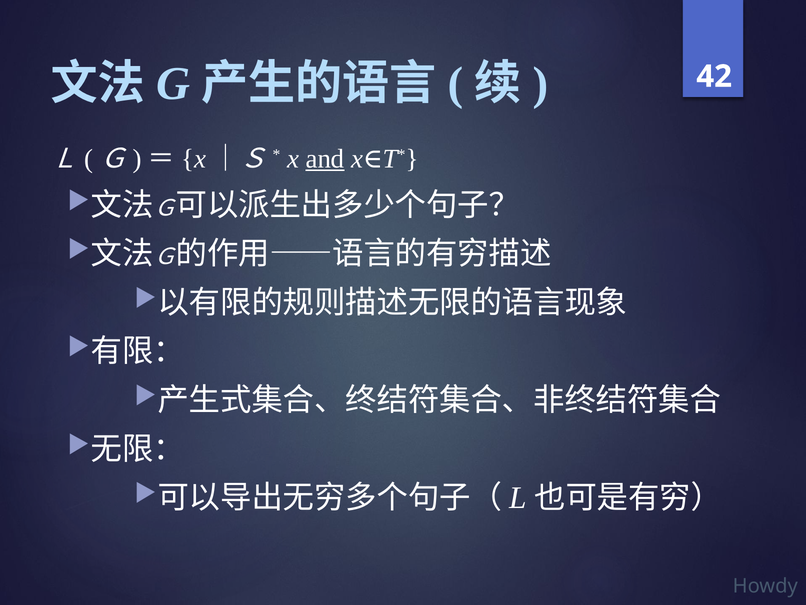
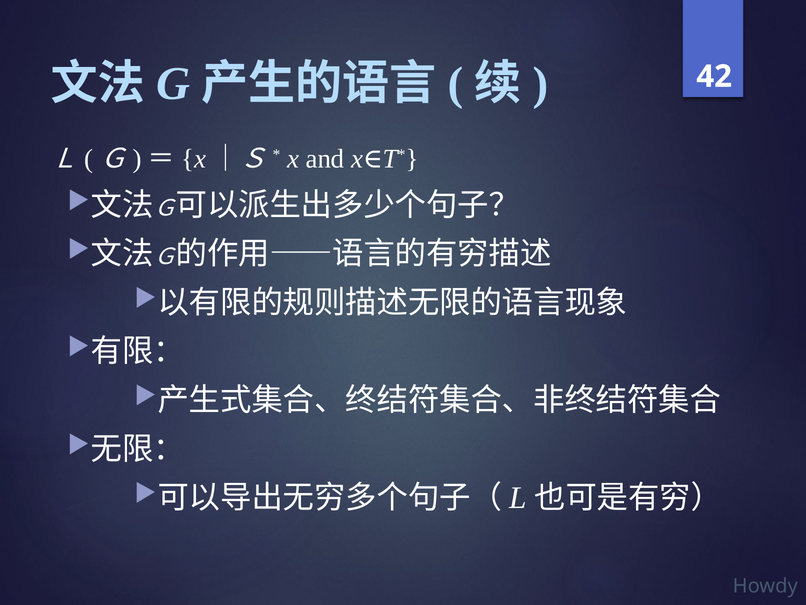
and underline: present -> none (325, 159)
